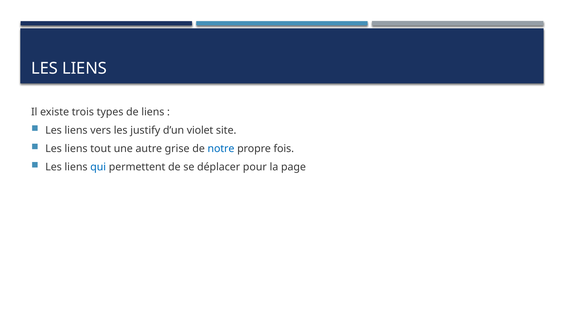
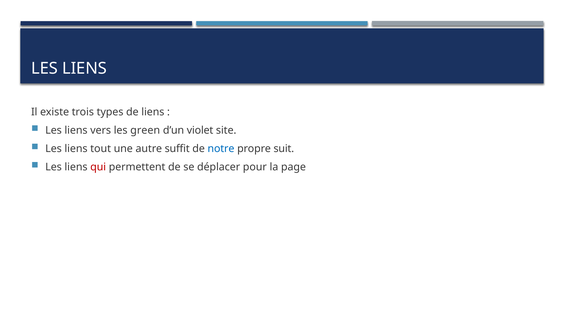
justify: justify -> green (145, 130)
grise: grise -> suffit (177, 149)
fois: fois -> suit (284, 149)
qui colour: blue -> red (98, 167)
